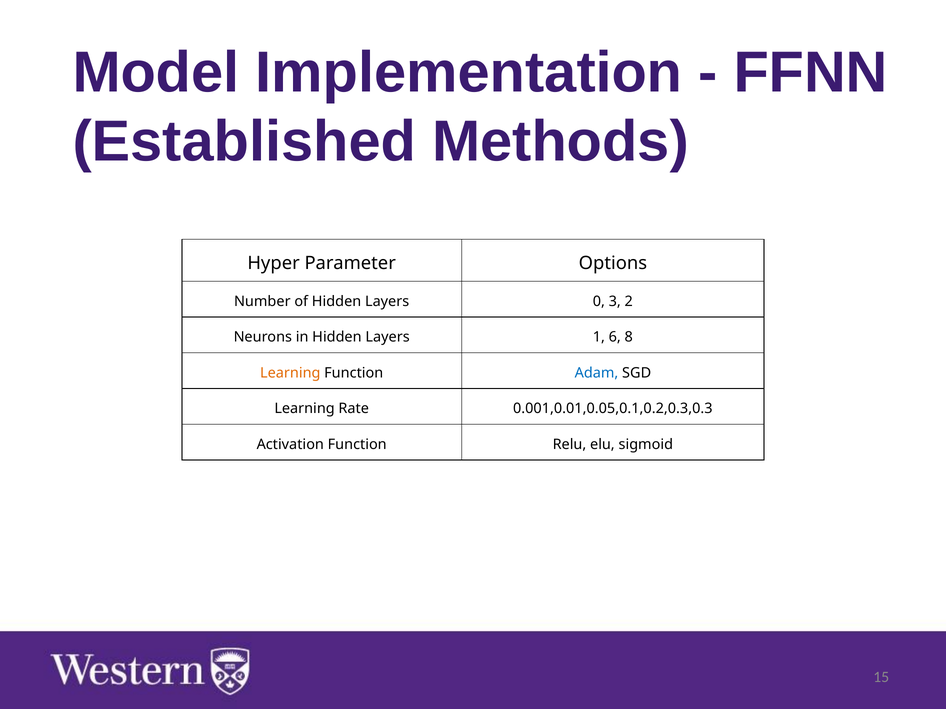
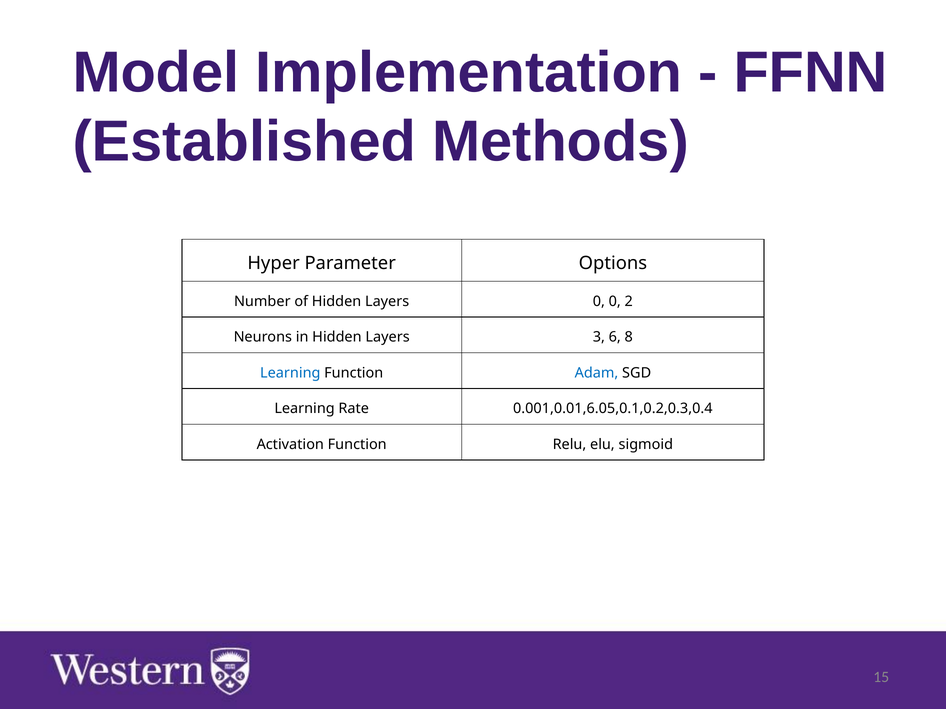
0 3: 3 -> 0 (615, 302)
1: 1 -> 3 (599, 337)
Learning colour: orange -> blue (290, 373)
0.001,0.01,0.05,0.1,0.2,0.3,0.3: 0.001,0.01,0.05,0.1,0.2,0.3,0.3 -> 0.001,0.01,6.05,0.1,0.2,0.3,0.4 (613, 409)
